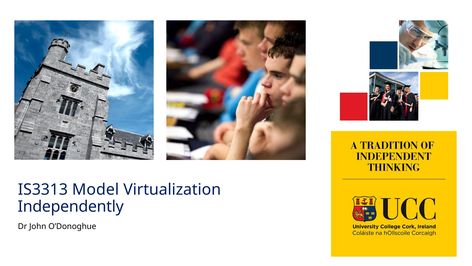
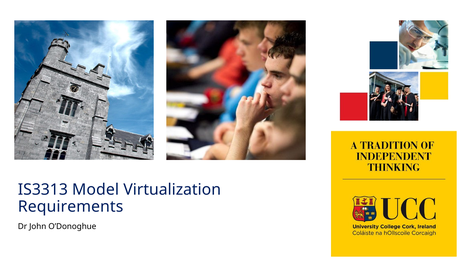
Independently: Independently -> Requirements (71, 206)
